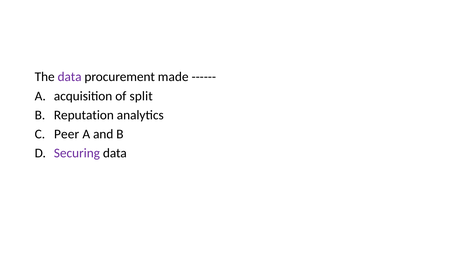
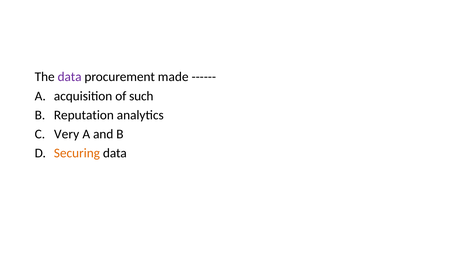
split: split -> such (141, 96)
Peer: Peer -> Very (67, 134)
Securing colour: purple -> orange (77, 153)
